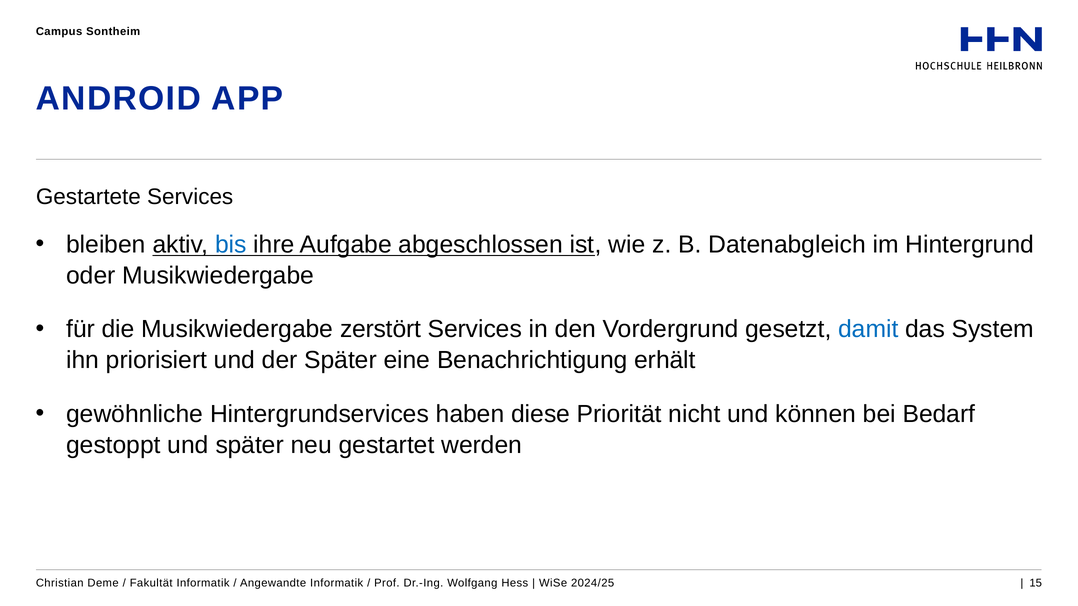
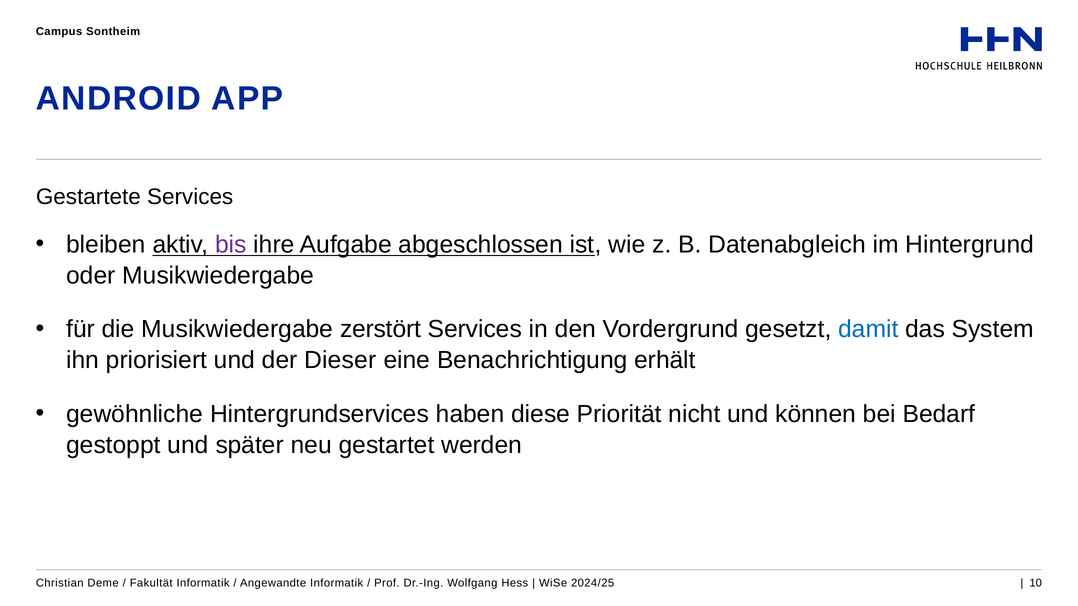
bis colour: blue -> purple (231, 245)
der Später: Später -> Dieser (340, 361)
15: 15 -> 10 (1036, 584)
